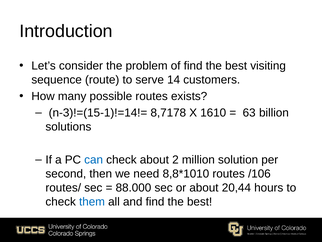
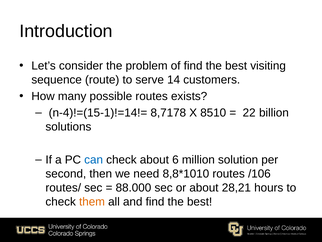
n-3)!=(15-1)!=14!=: n-3)!=(15-1)!=14!= -> n-4)!=(15-1)!=14!= (98, 113)
1610: 1610 -> 8510 (213, 113)
63: 63 -> 22 (249, 113)
2: 2 -> 6 (175, 159)
20,44: 20,44 -> 28,21 (236, 187)
them colour: blue -> orange (92, 201)
